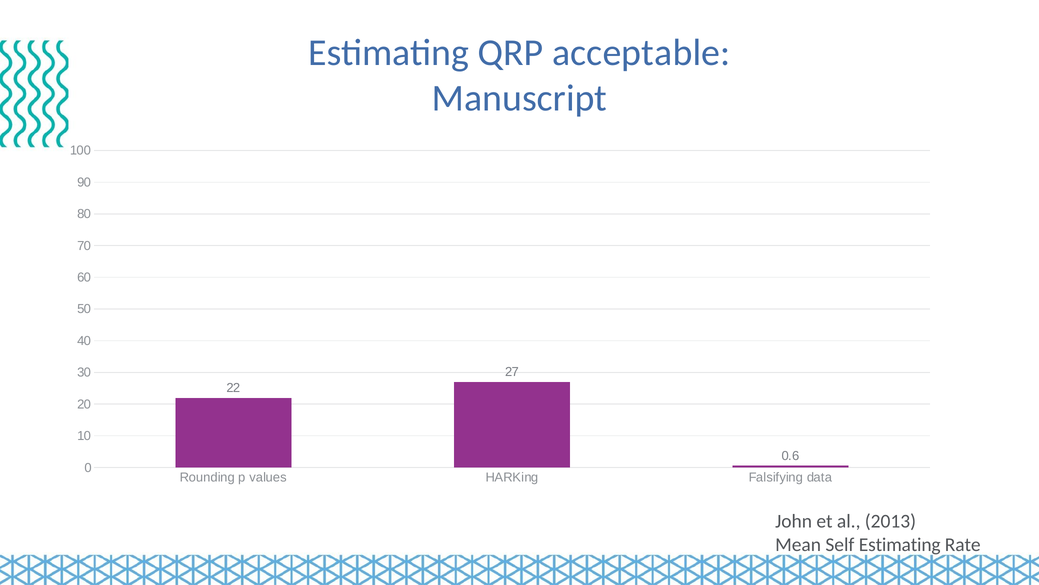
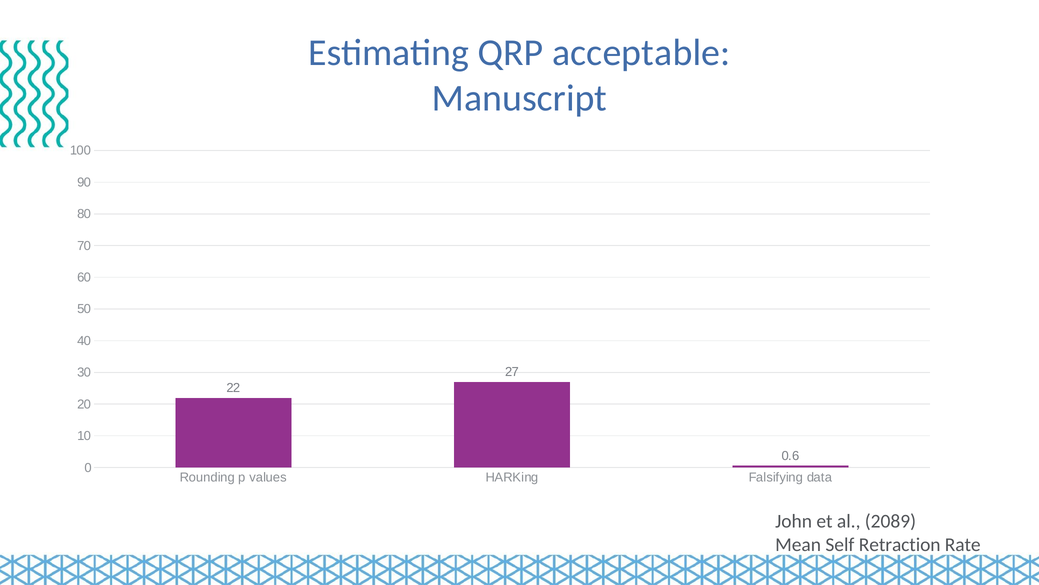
2013: 2013 -> 2089 (890, 521)
Self Estimating: Estimating -> Retraction (900, 544)
